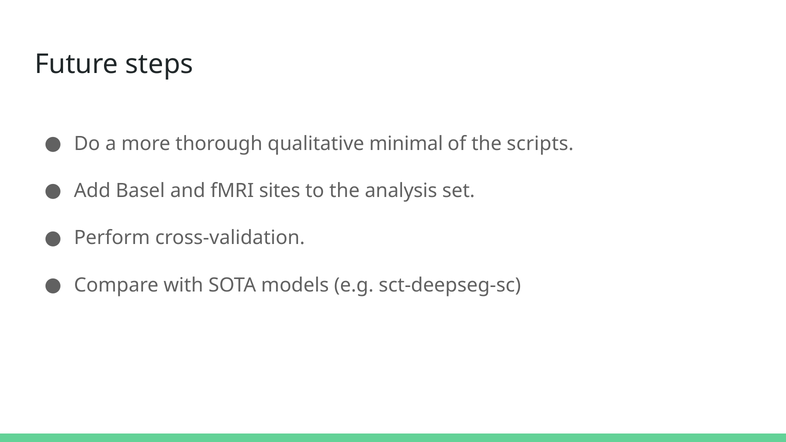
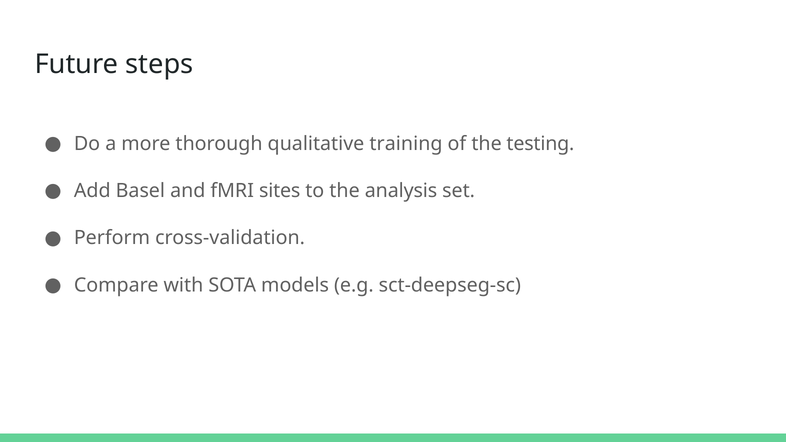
minimal: minimal -> training (406, 144)
scripts: scripts -> testing (540, 144)
